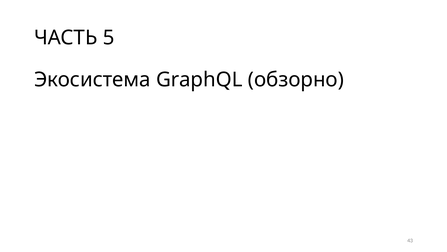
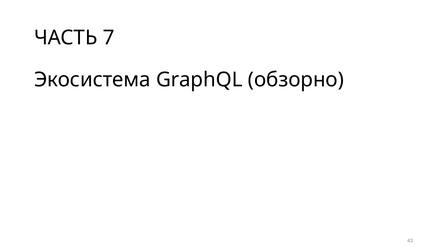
5: 5 -> 7 (109, 38)
